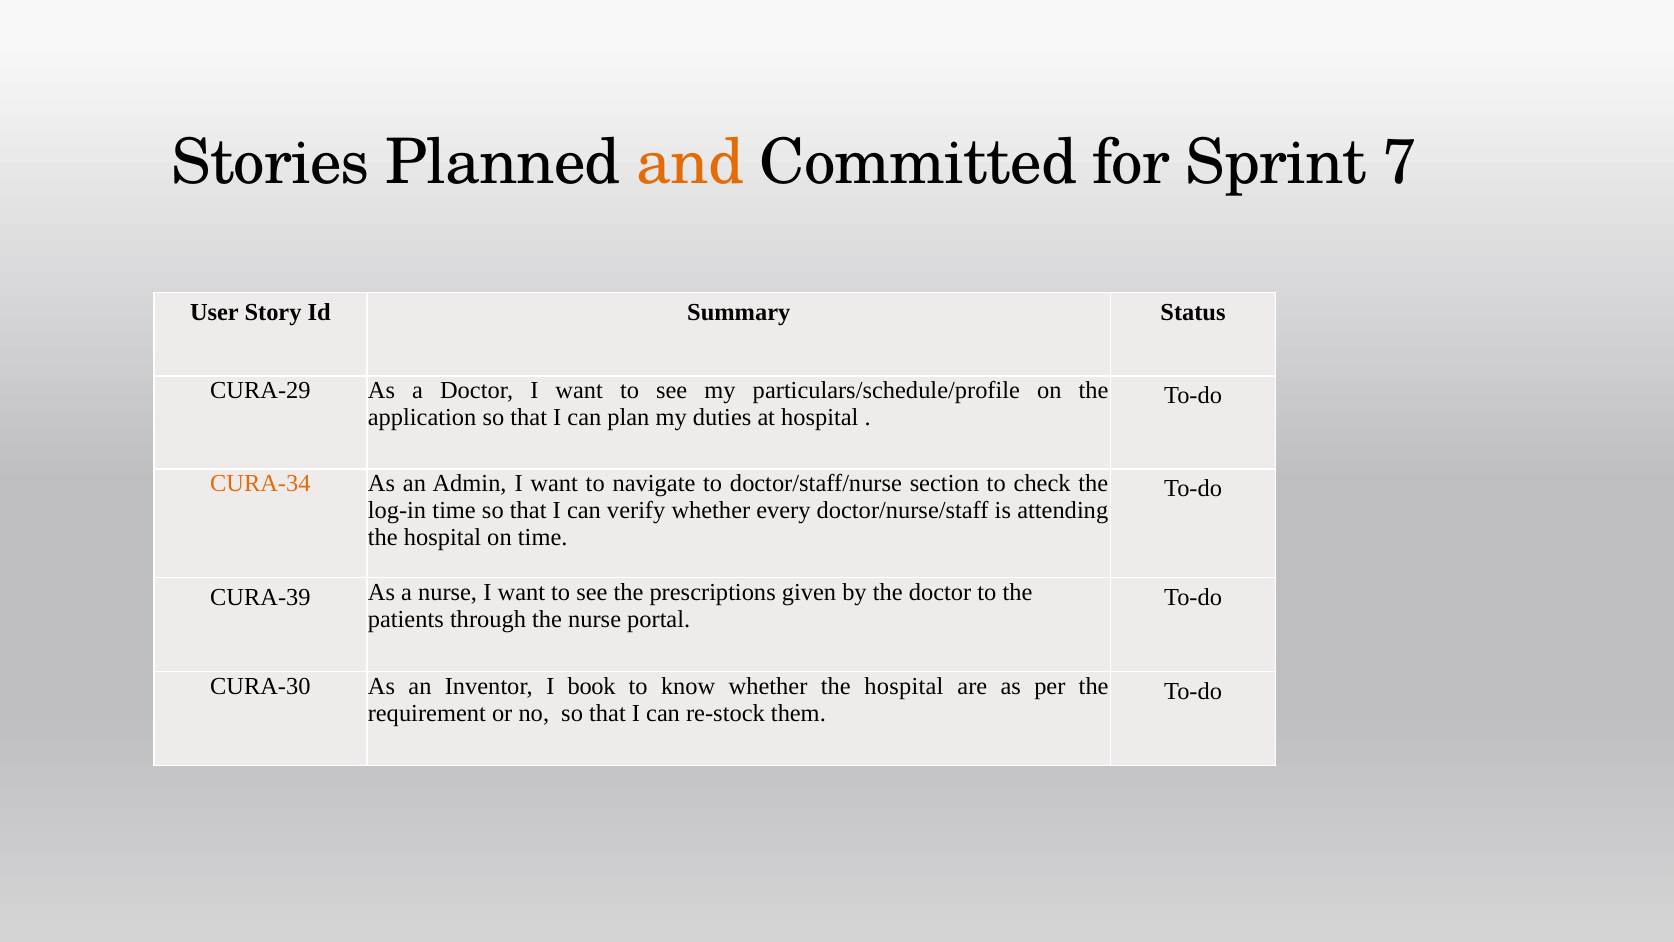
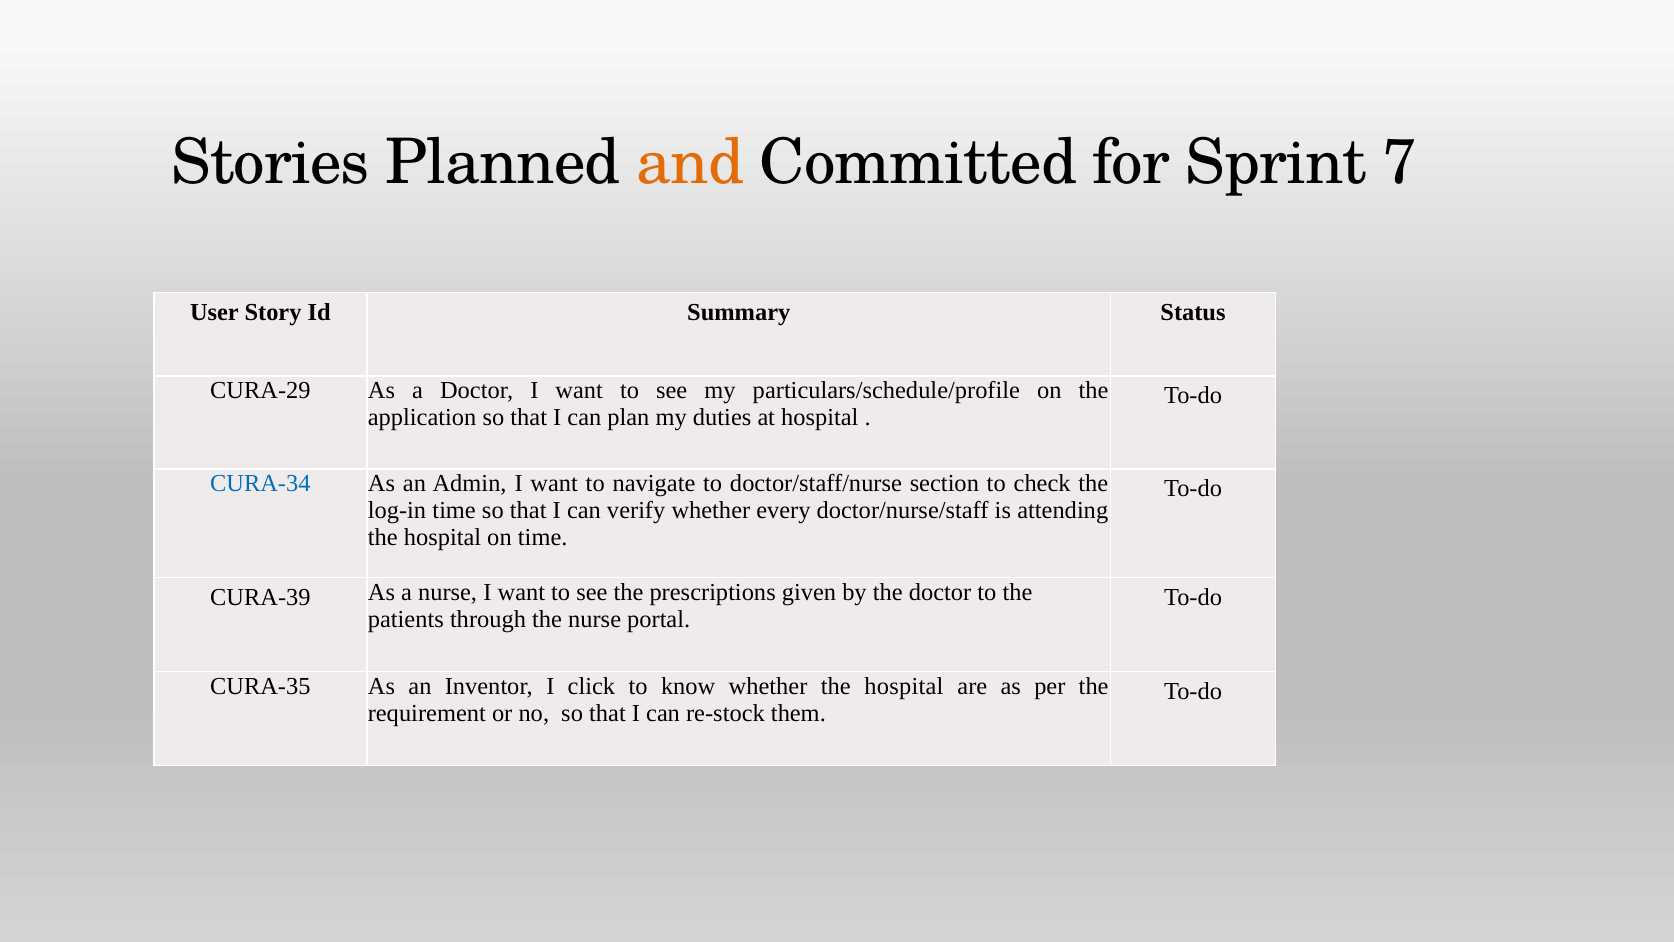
CURA-34 colour: orange -> blue (260, 483)
CURA-30: CURA-30 -> CURA-35 (260, 686)
book: book -> click (591, 686)
